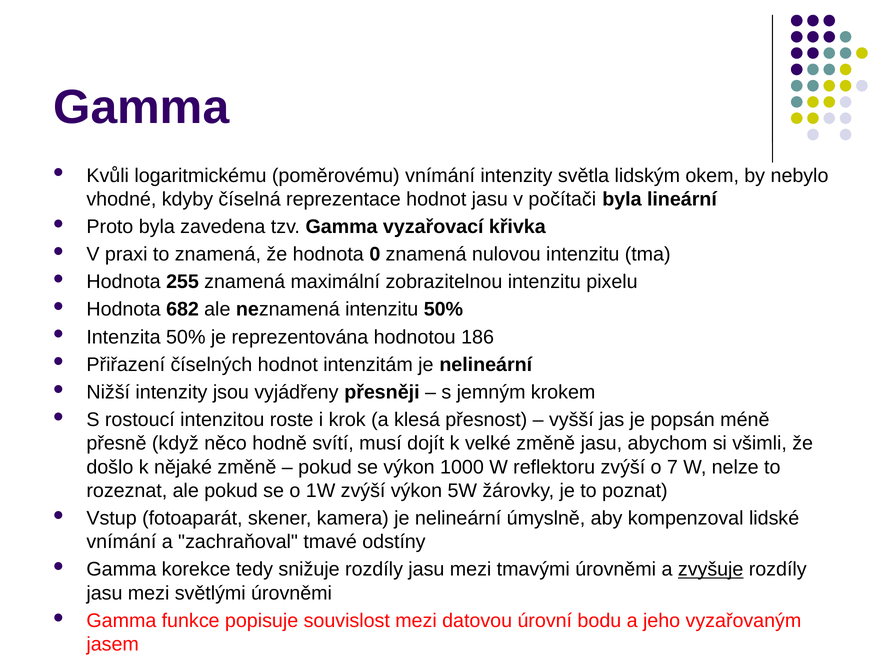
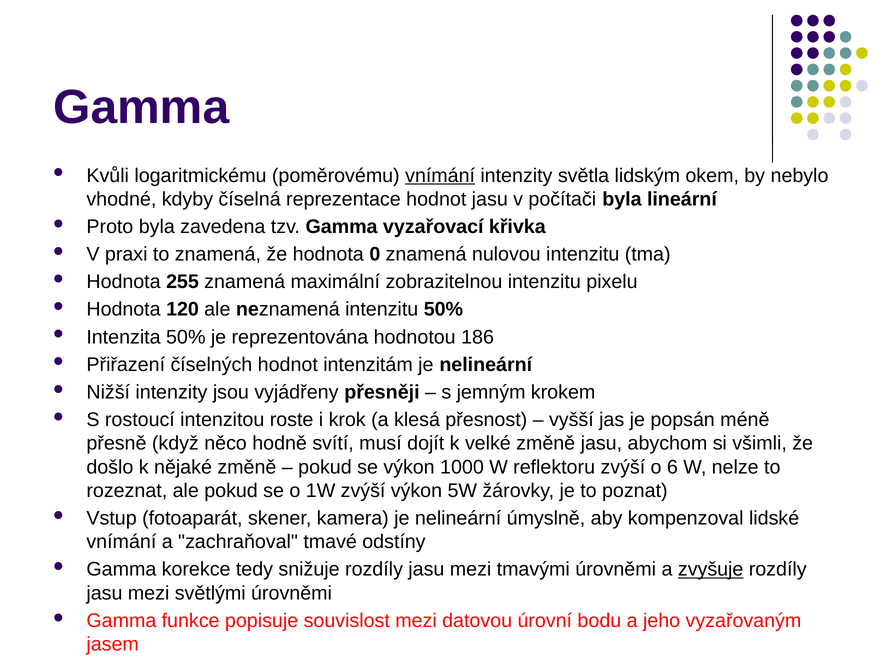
vnímání underline: none -> present (440, 176)
682: 682 -> 120 (183, 310)
7: 7 -> 6 (672, 467)
